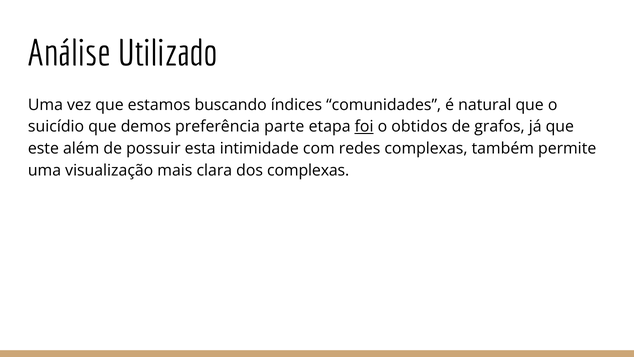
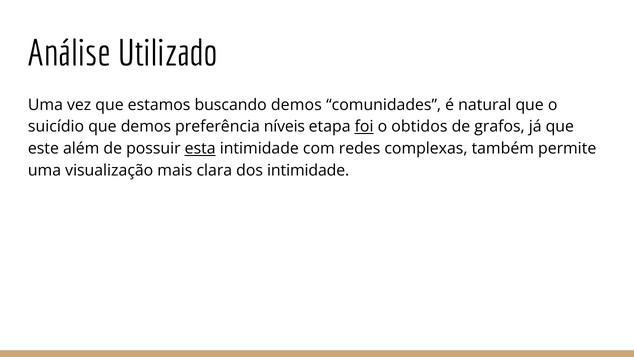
buscando índices: índices -> demos (296, 105)
parte: parte -> níveis (284, 127)
esta underline: none -> present (200, 148)
dos complexas: complexas -> intimidade (308, 170)
